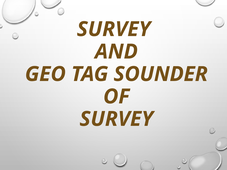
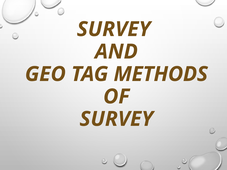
SOUNDER: SOUNDER -> METHODS (161, 74)
